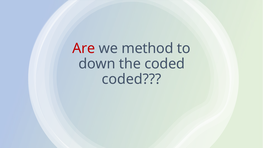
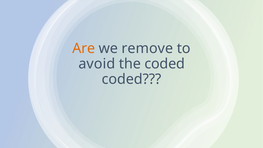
Are colour: red -> orange (84, 48)
method: method -> remove (147, 48)
down: down -> avoid (97, 64)
